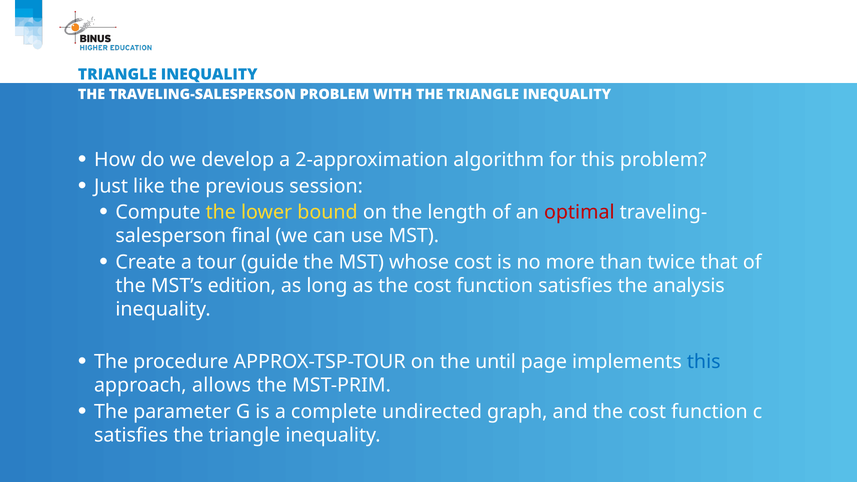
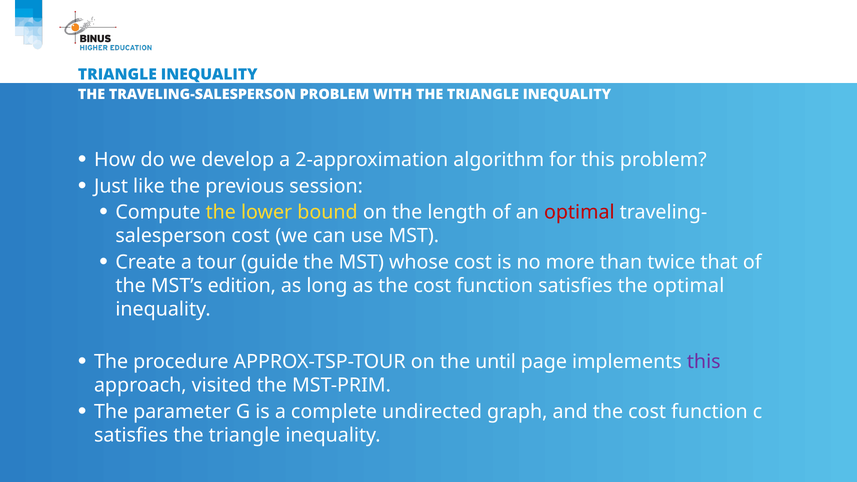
final: final -> cost (251, 236)
the analysis: analysis -> optimal (689, 286)
this colour: blue -> purple (704, 362)
allows: allows -> visited (222, 385)
